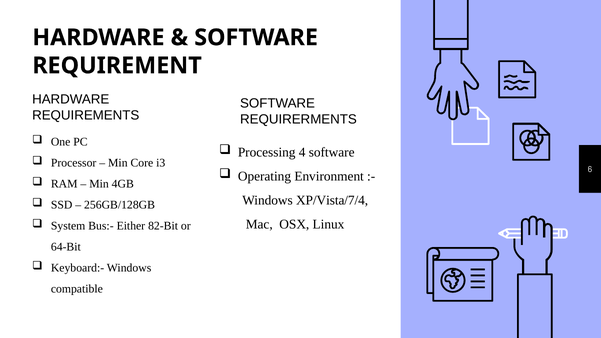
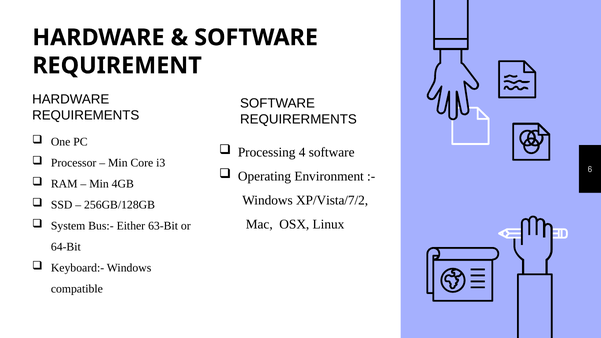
XP/Vista/7/4: XP/Vista/7/4 -> XP/Vista/7/2 (332, 200)
82-Bit: 82-Bit -> 63-Bit (163, 226)
